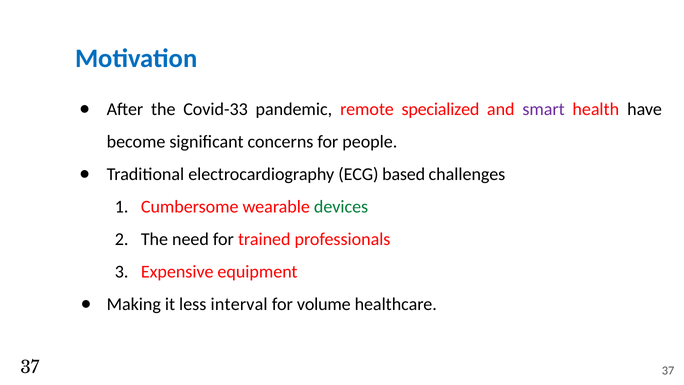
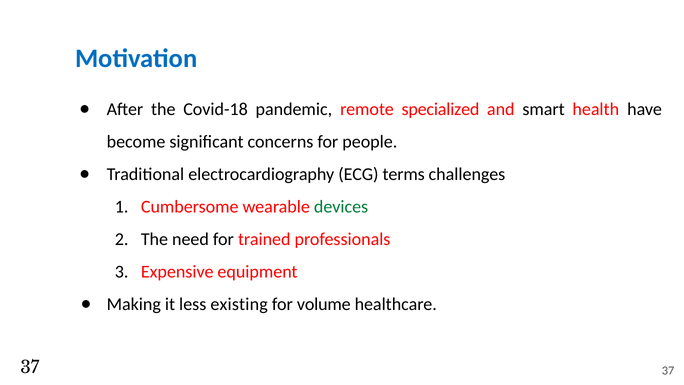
Covid-33: Covid-33 -> Covid-18 (216, 109)
smart colour: purple -> black (544, 109)
based: based -> terms (404, 174)
interval: interval -> existing (239, 304)
